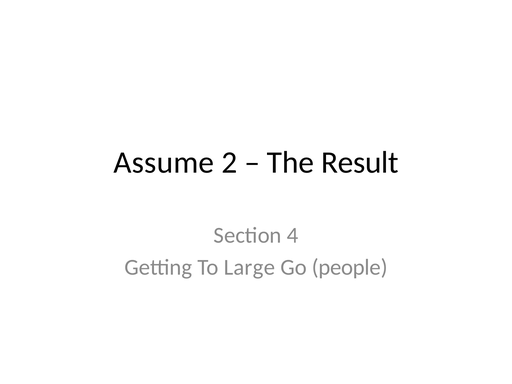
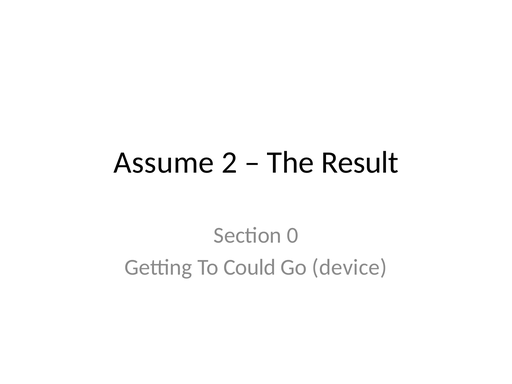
4: 4 -> 0 (293, 235)
Large: Large -> Could (250, 267)
people: people -> device (349, 267)
